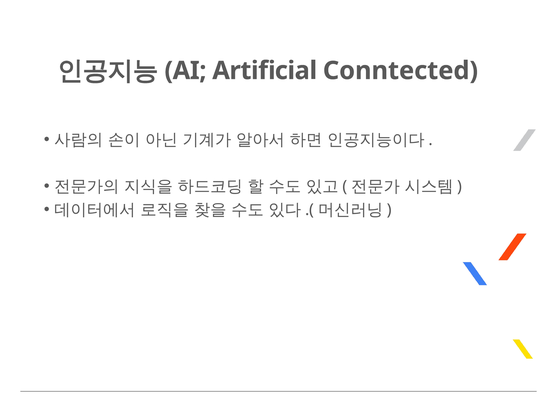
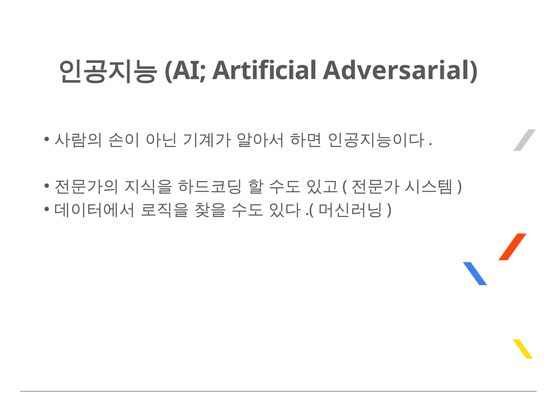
Conntected: Conntected -> Adversarial (400, 71)
